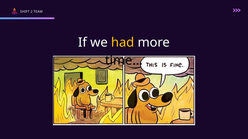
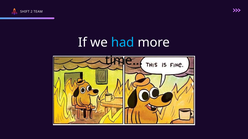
had colour: yellow -> light blue (123, 43)
